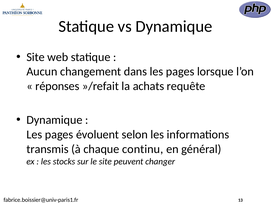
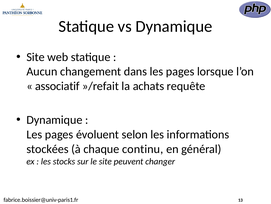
réponses: réponses -> associatif (57, 86)
transmis: transmis -> stockées (48, 148)
